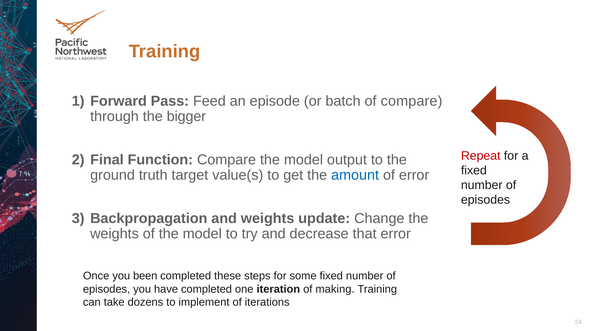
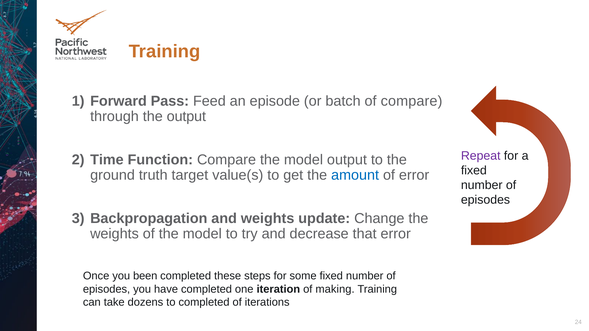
the bigger: bigger -> output (186, 117)
Repeat colour: red -> purple (481, 156)
Final: Final -> Time (107, 160)
to implement: implement -> completed (204, 303)
